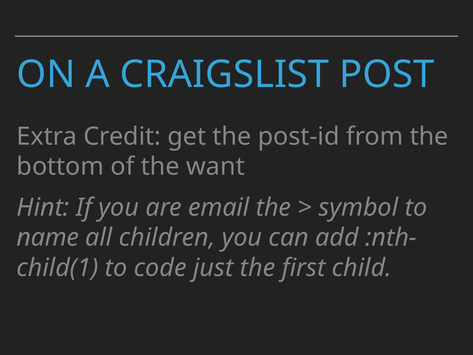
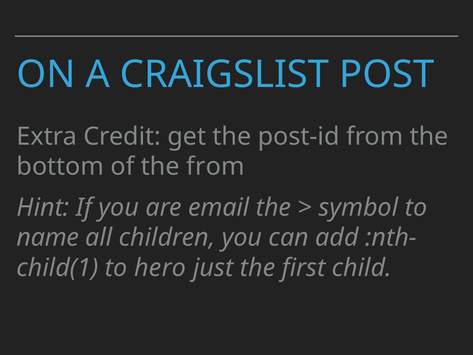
the want: want -> from (216, 167)
code: code -> hero (160, 268)
